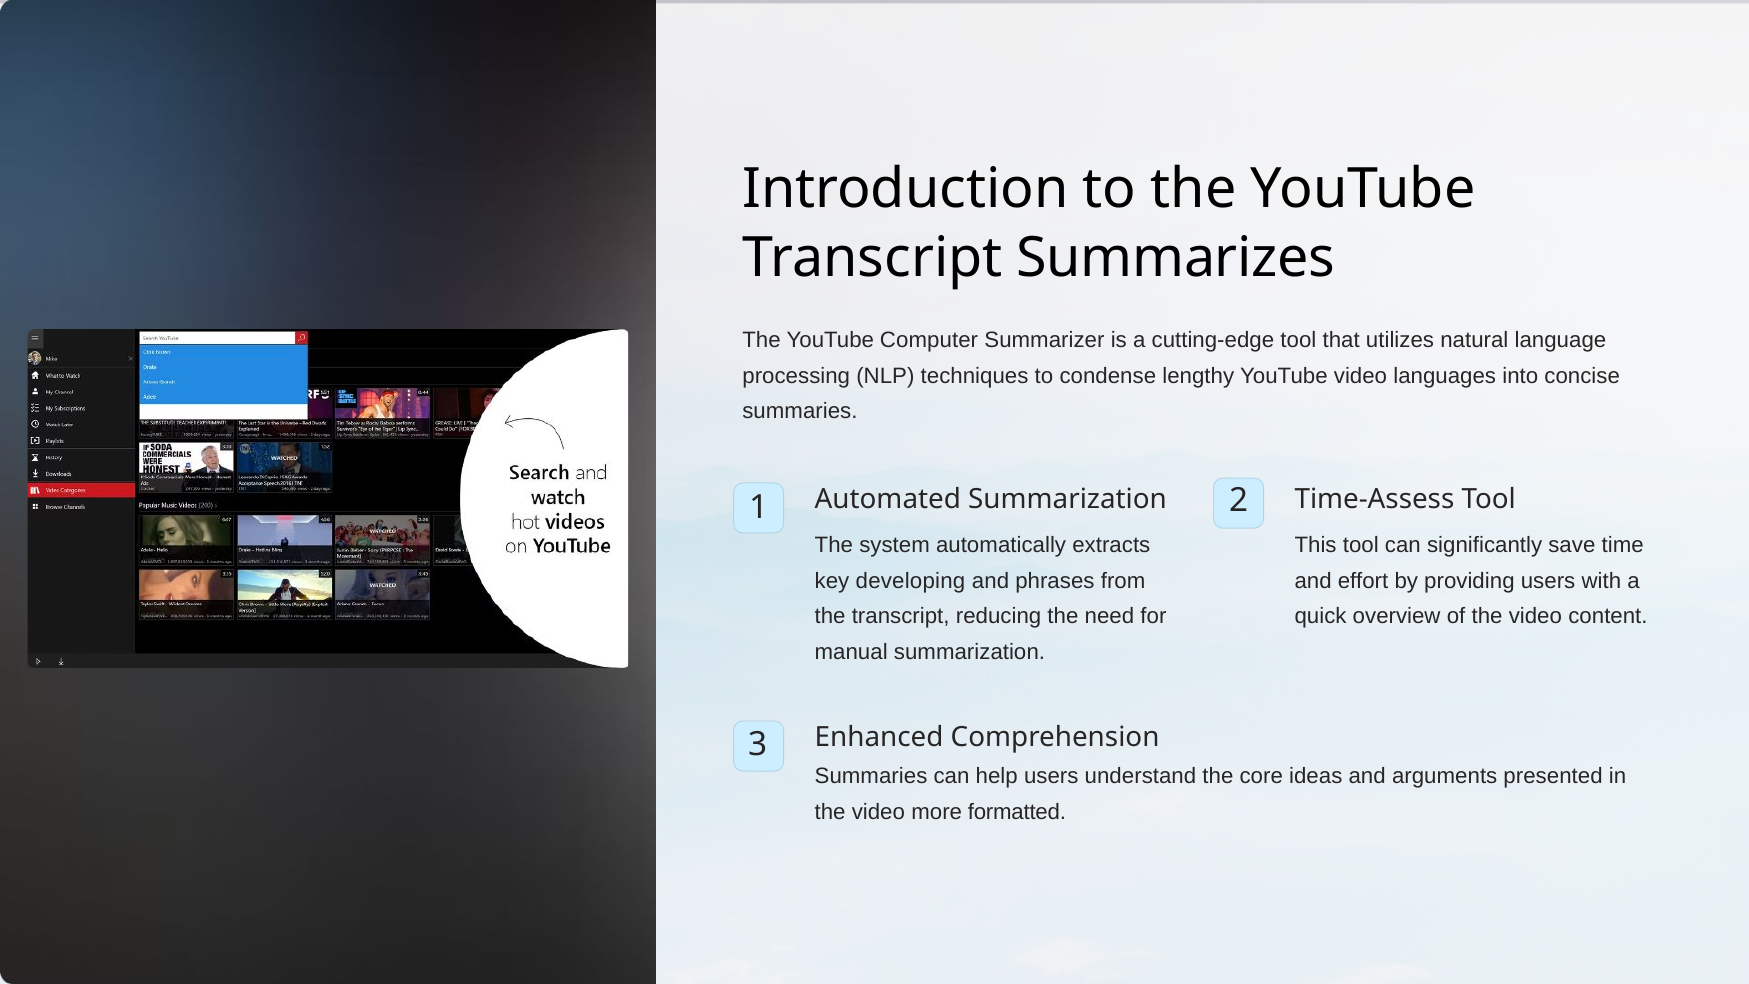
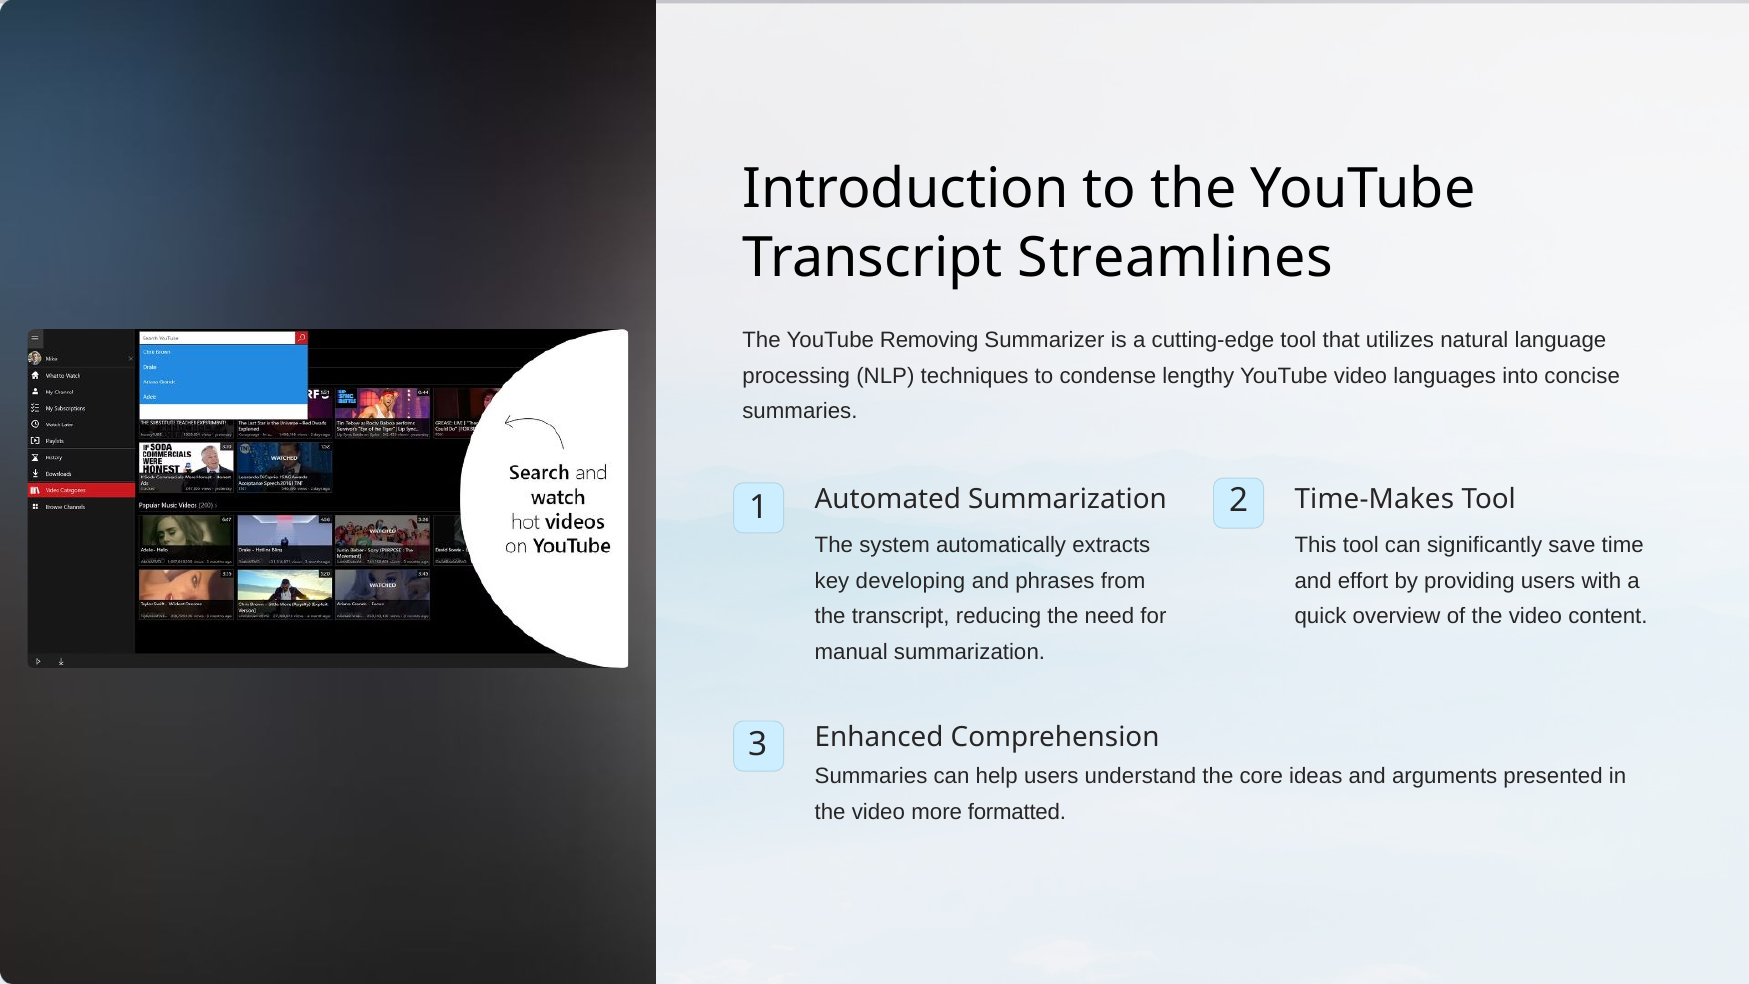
Summarizes: Summarizes -> Streamlines (1175, 258)
Computer: Computer -> Removing (929, 340)
Time-Assess: Time-Assess -> Time-Makes (1374, 500)
